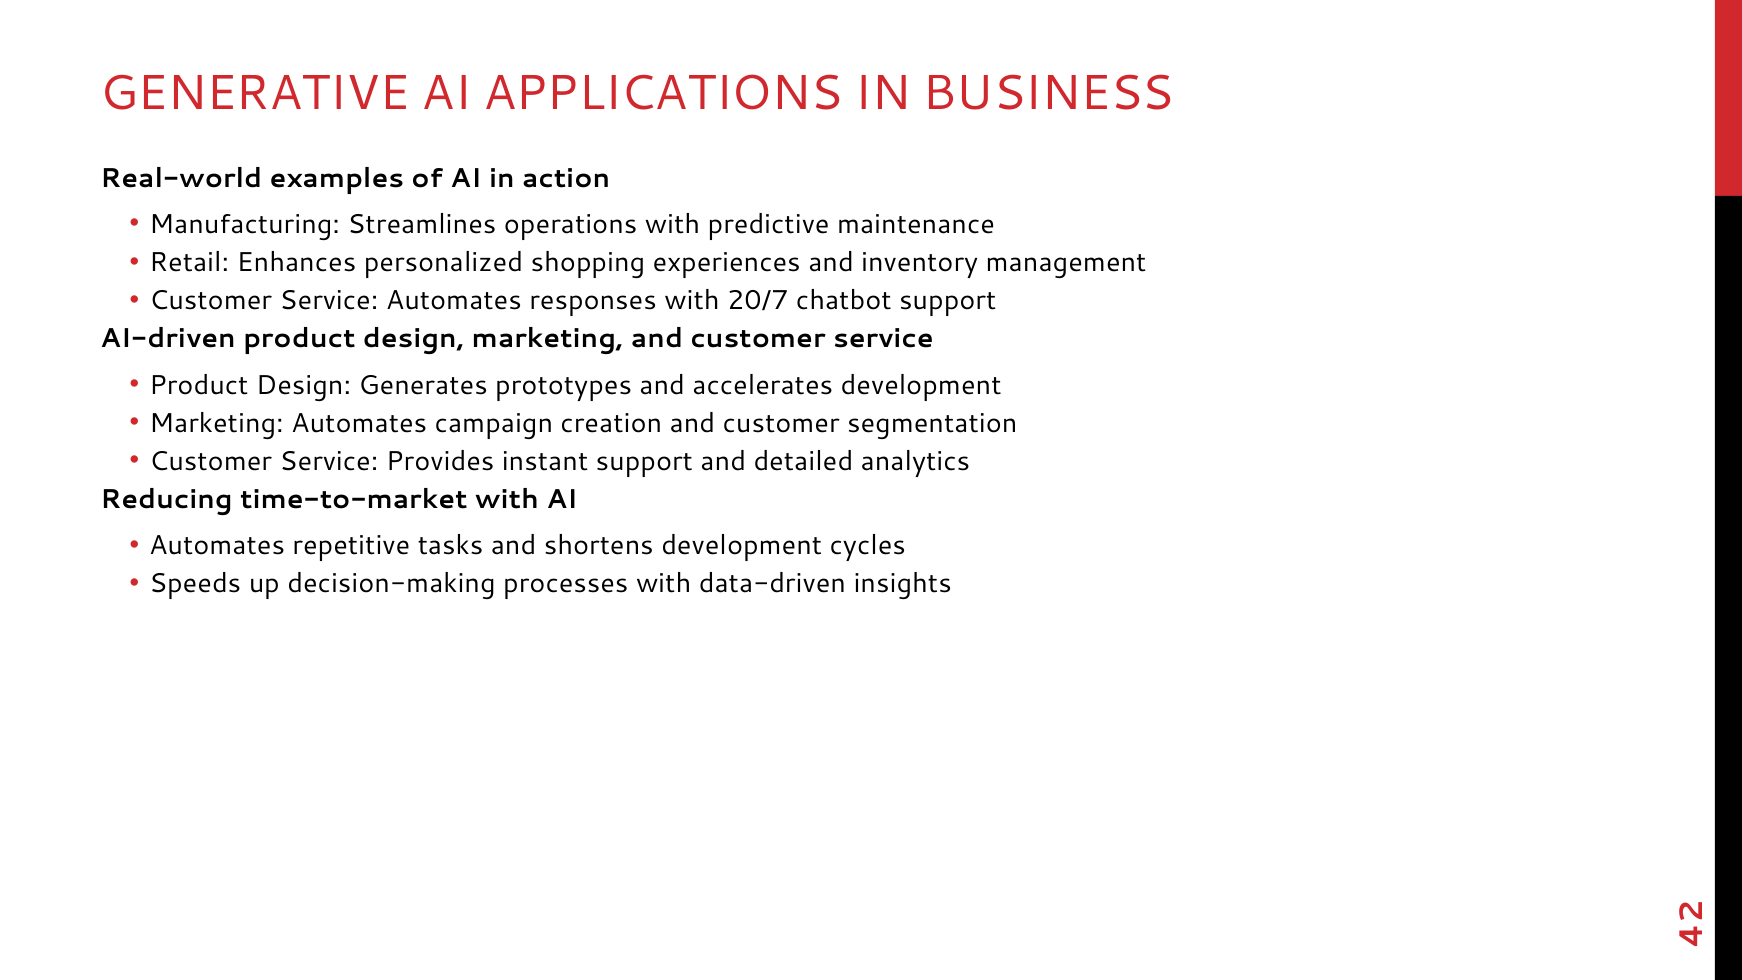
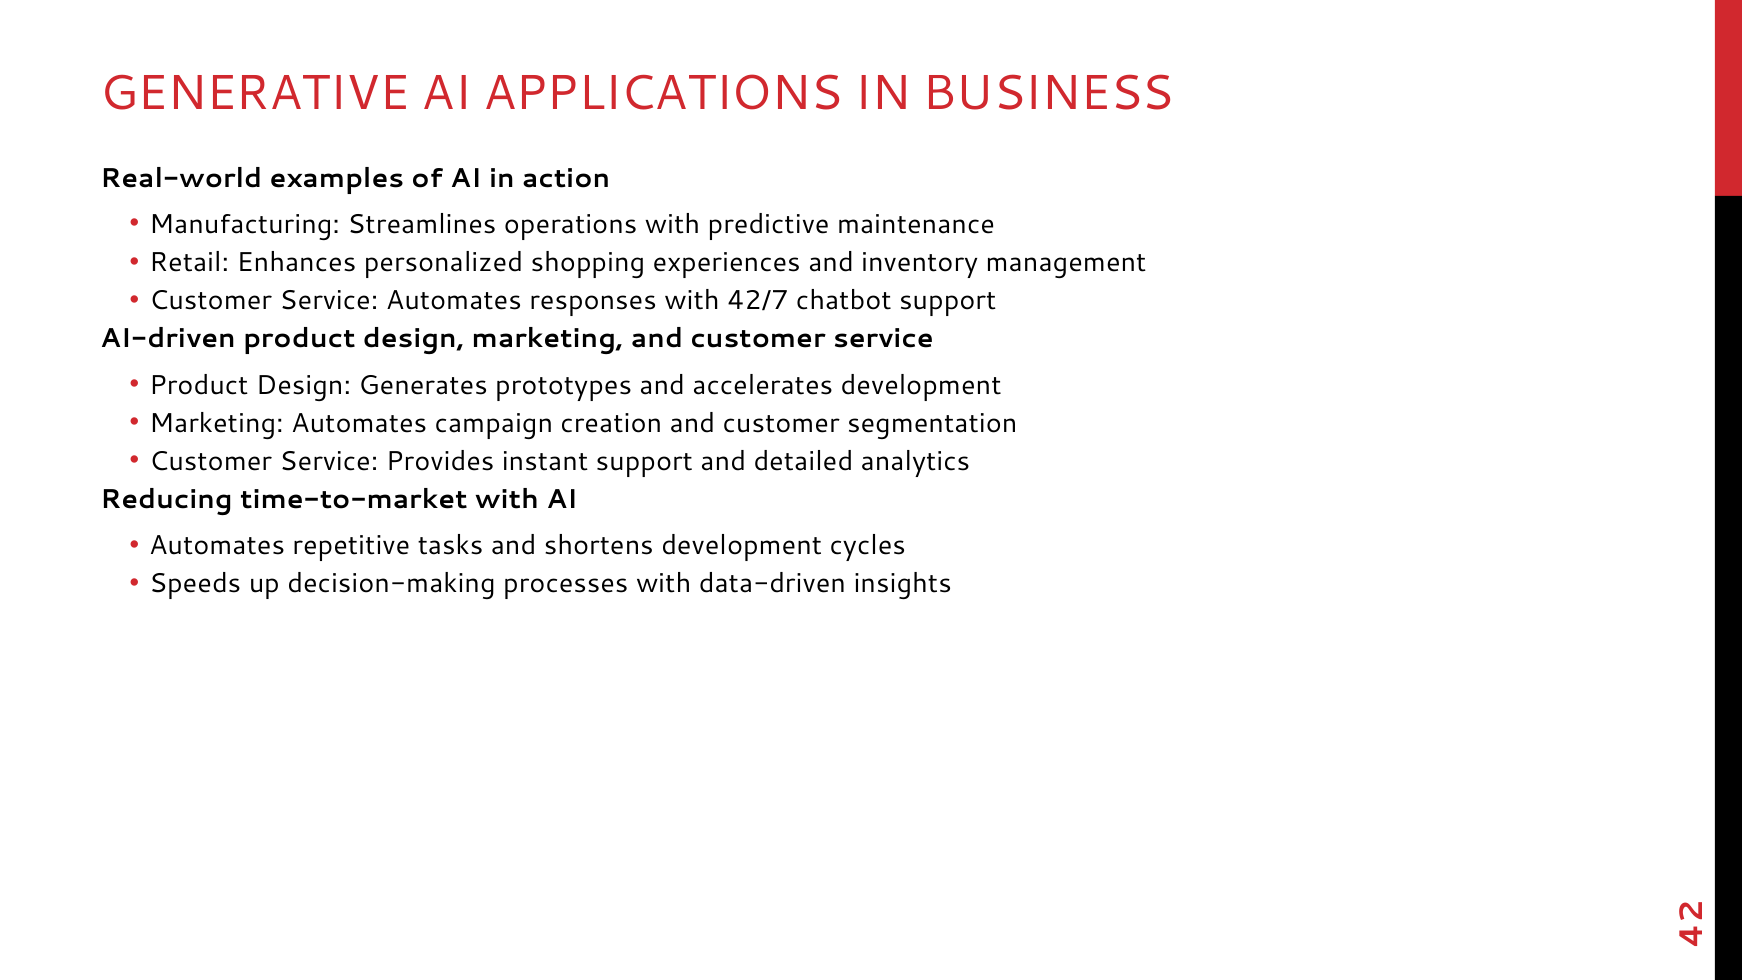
20/7: 20/7 -> 42/7 (758, 301)
